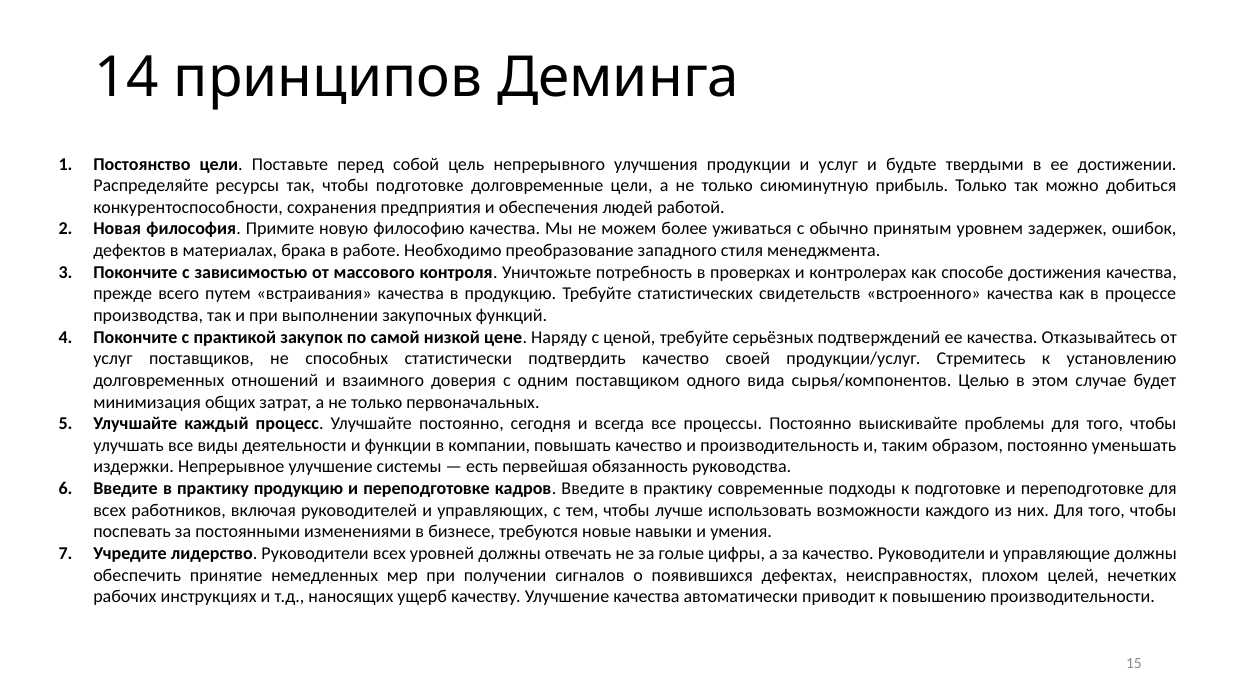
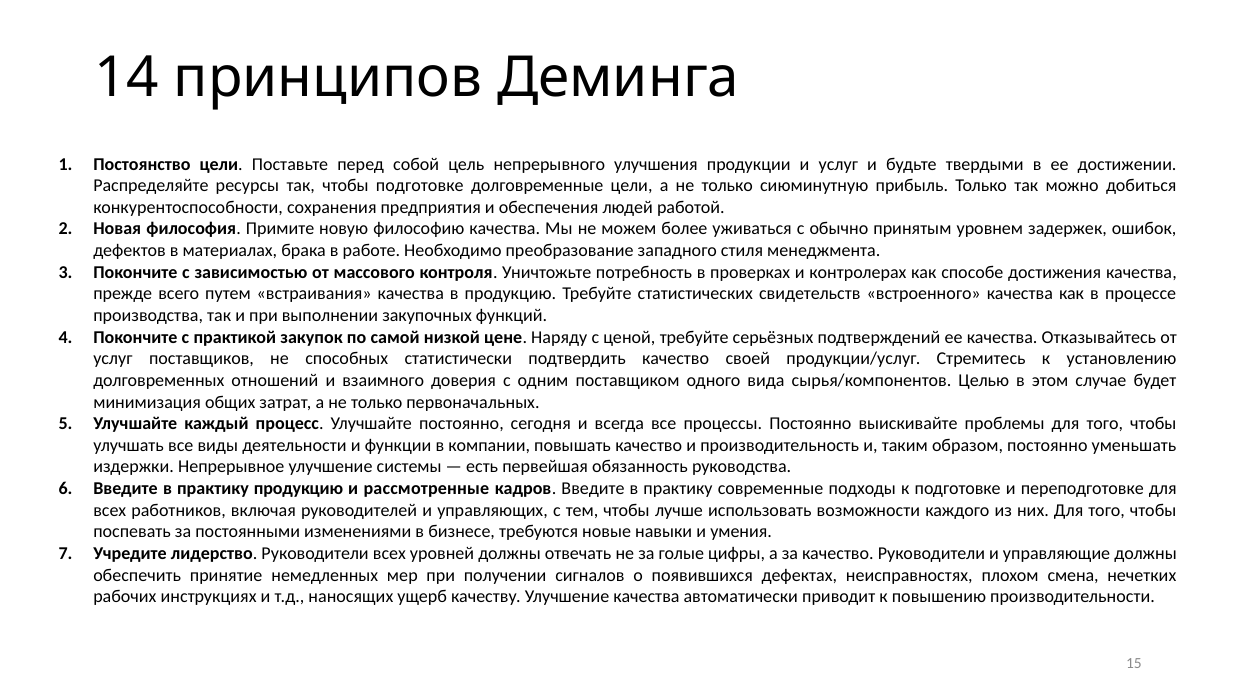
переподготовке: переподготовке -> рассмотренные (426, 489)
целей: целей -> смена (1073, 575)
